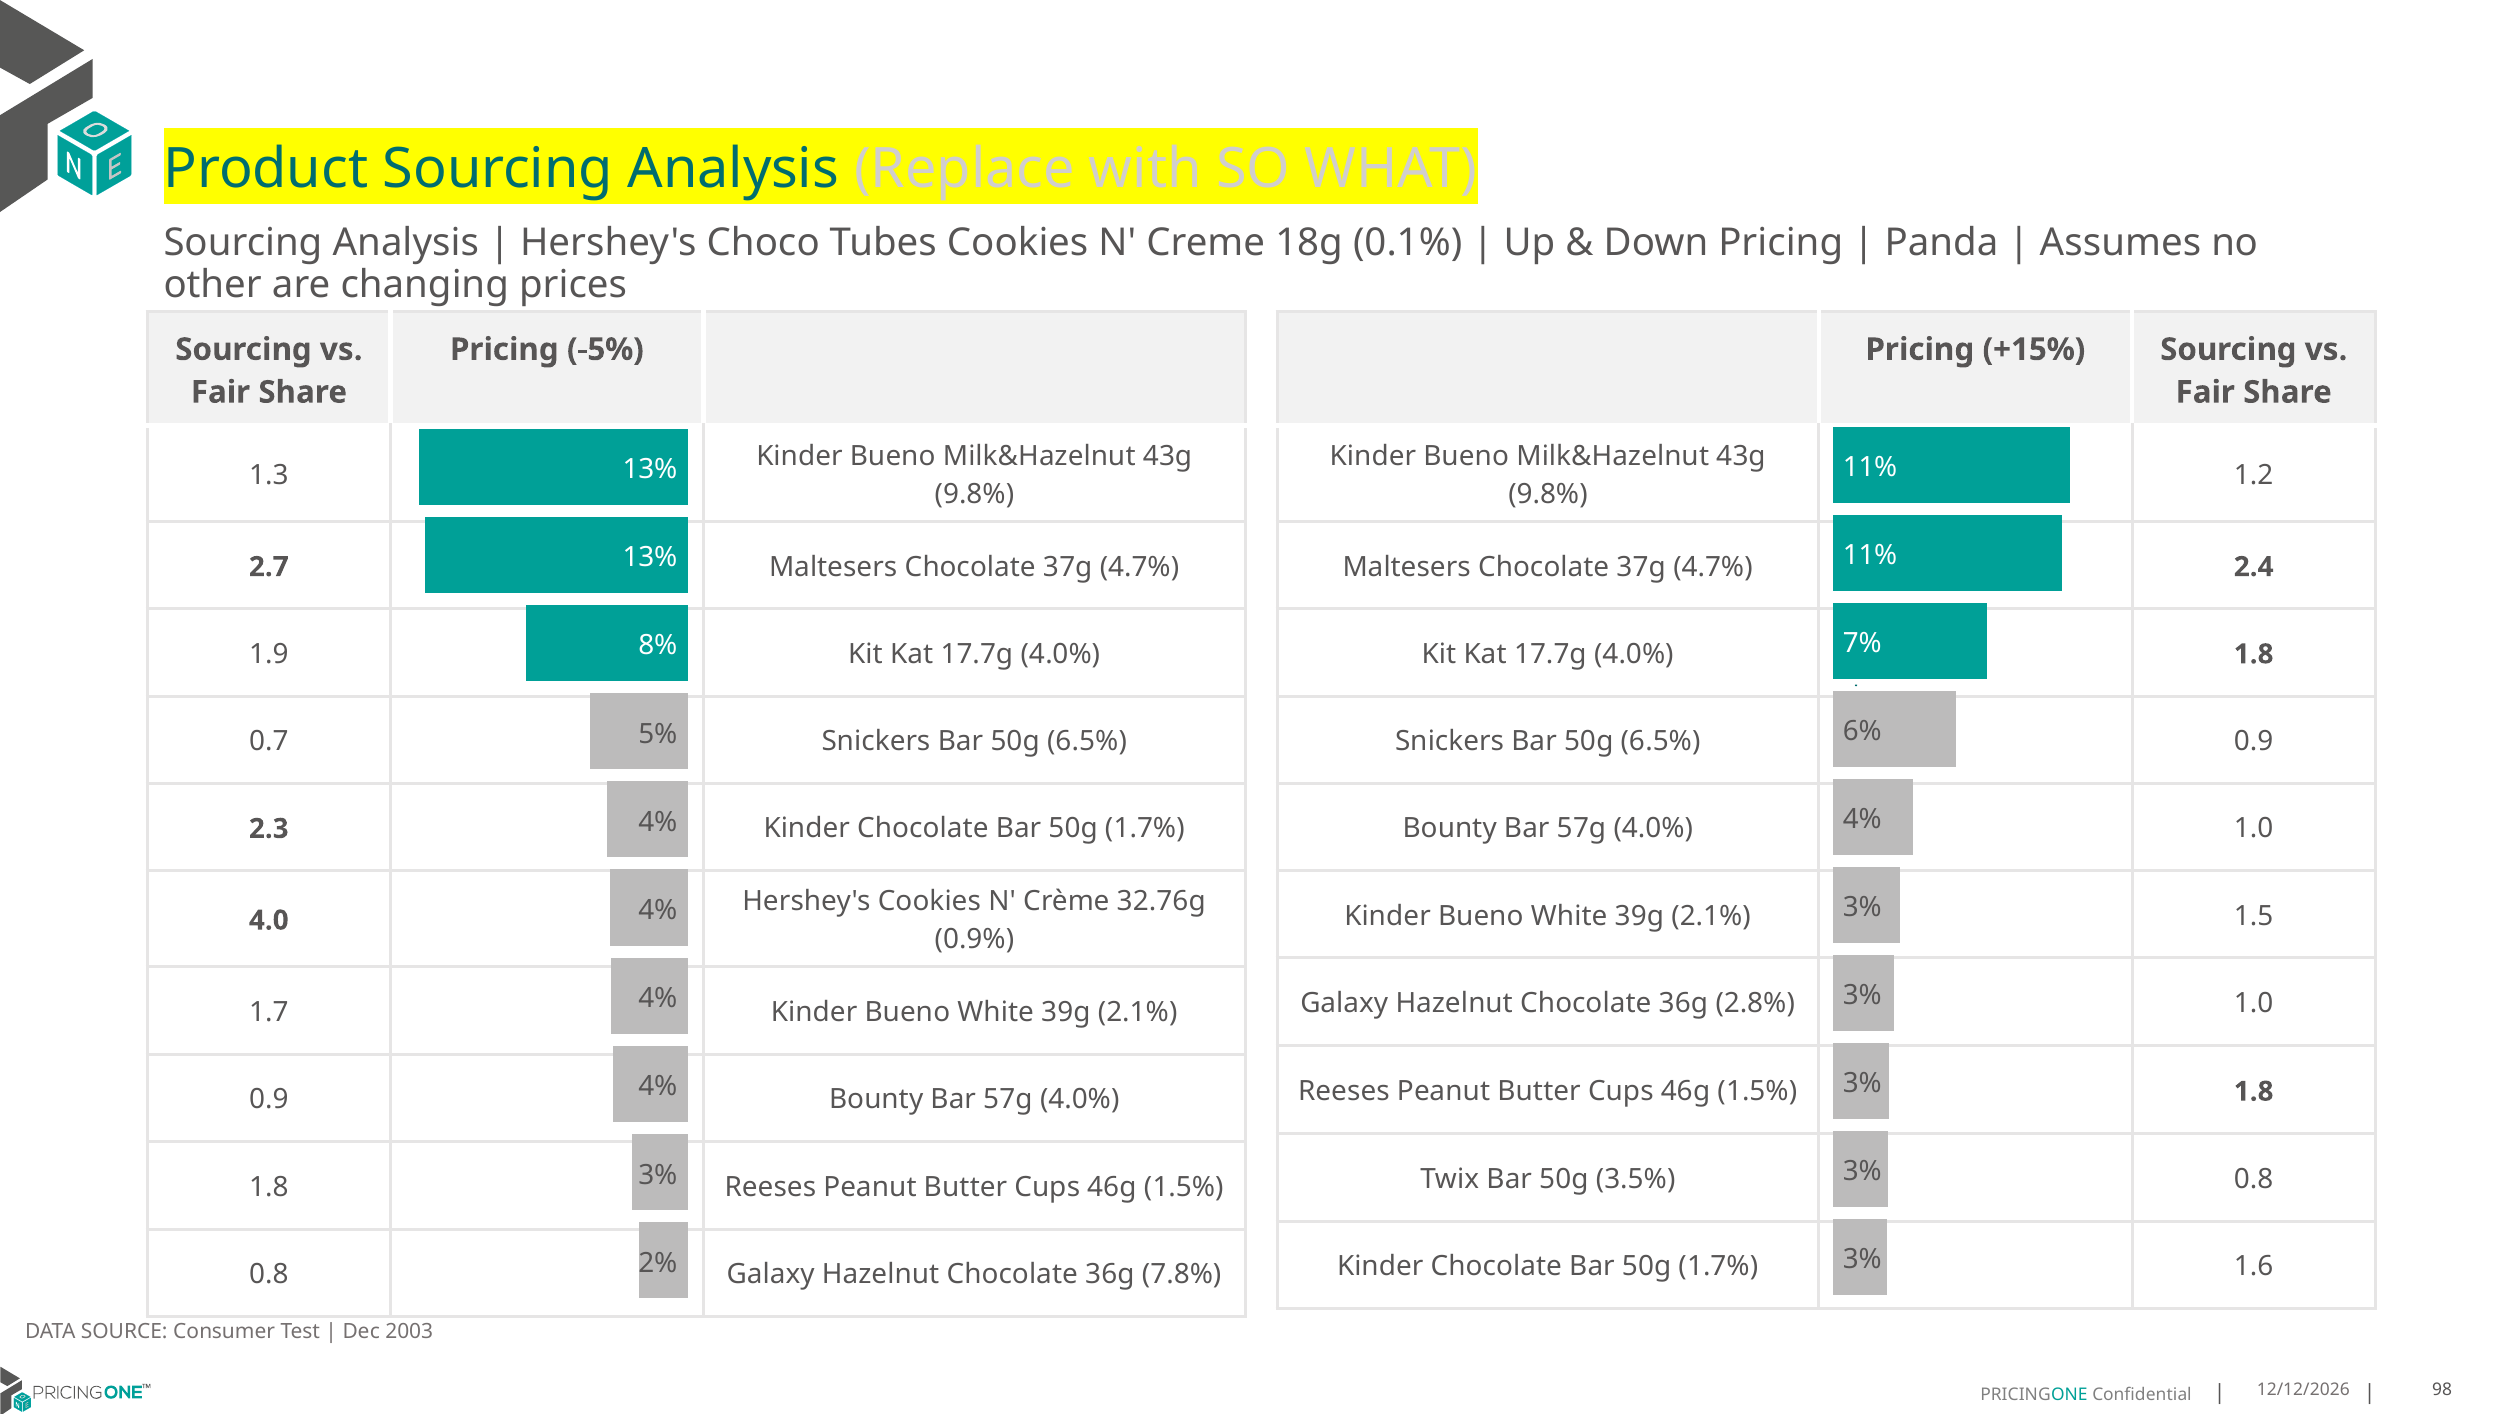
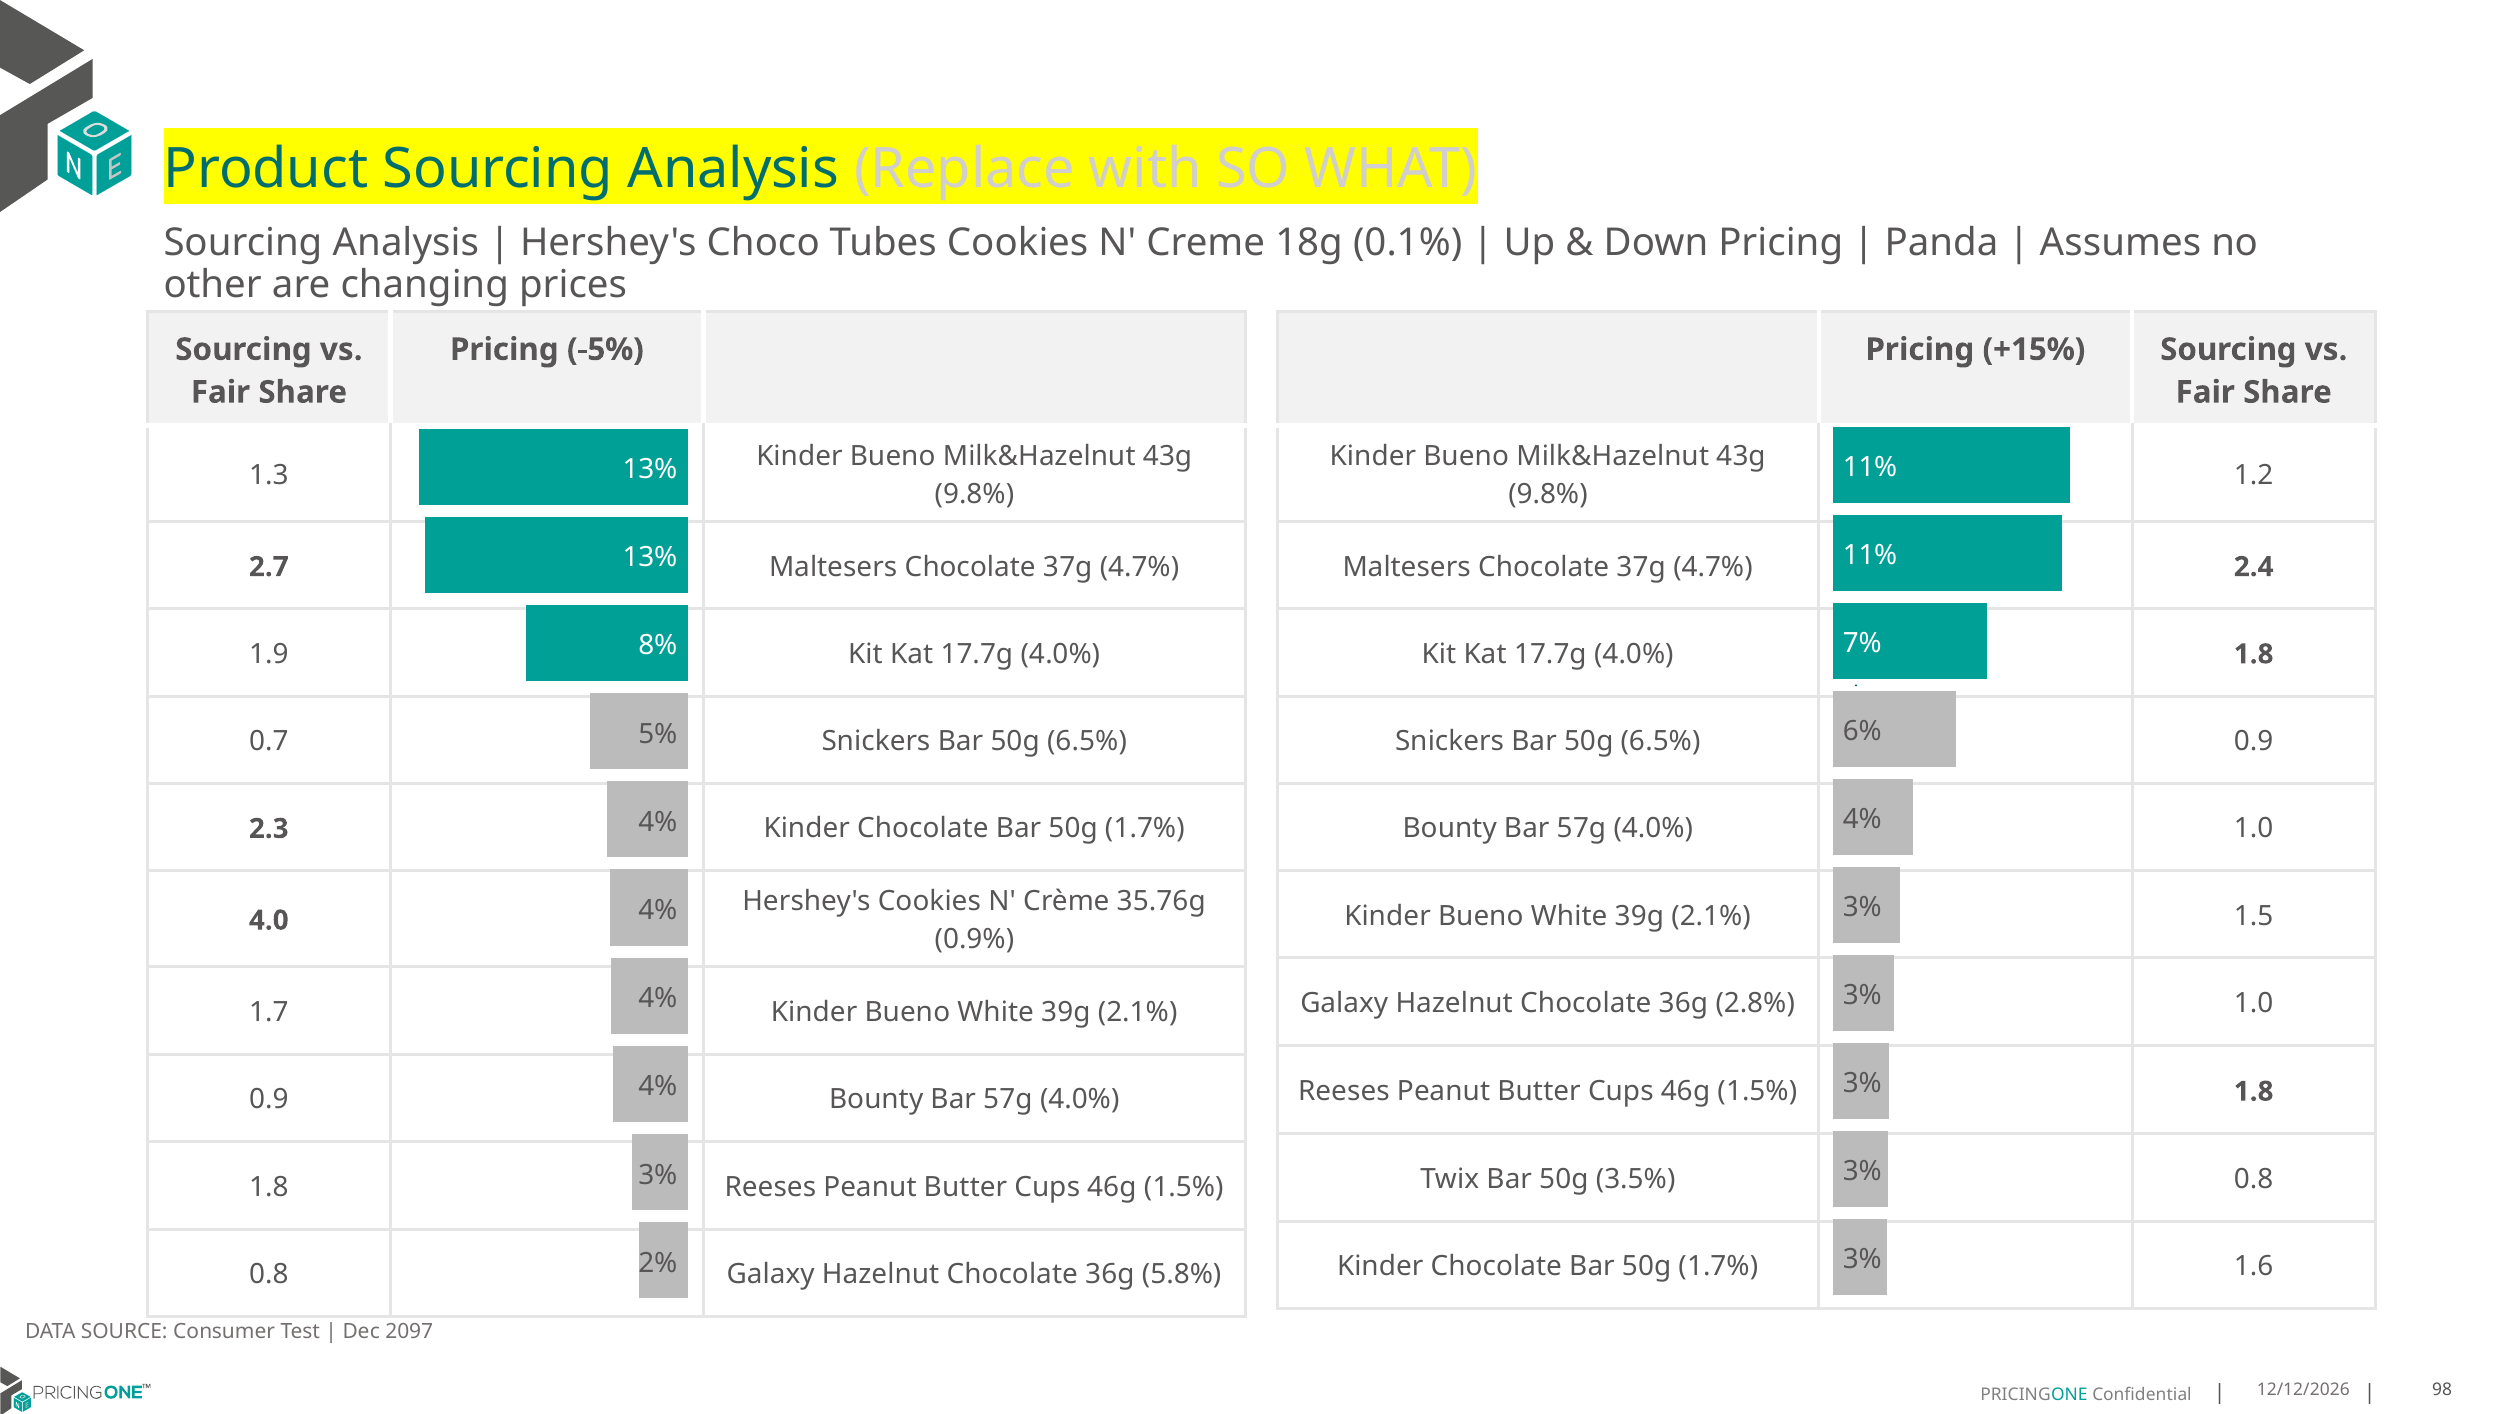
32.76g: 32.76g -> 35.76g (1161, 901)
7.8%: 7.8% -> 5.8% (1182, 1275)
2003: 2003 -> 2097 (409, 1332)
